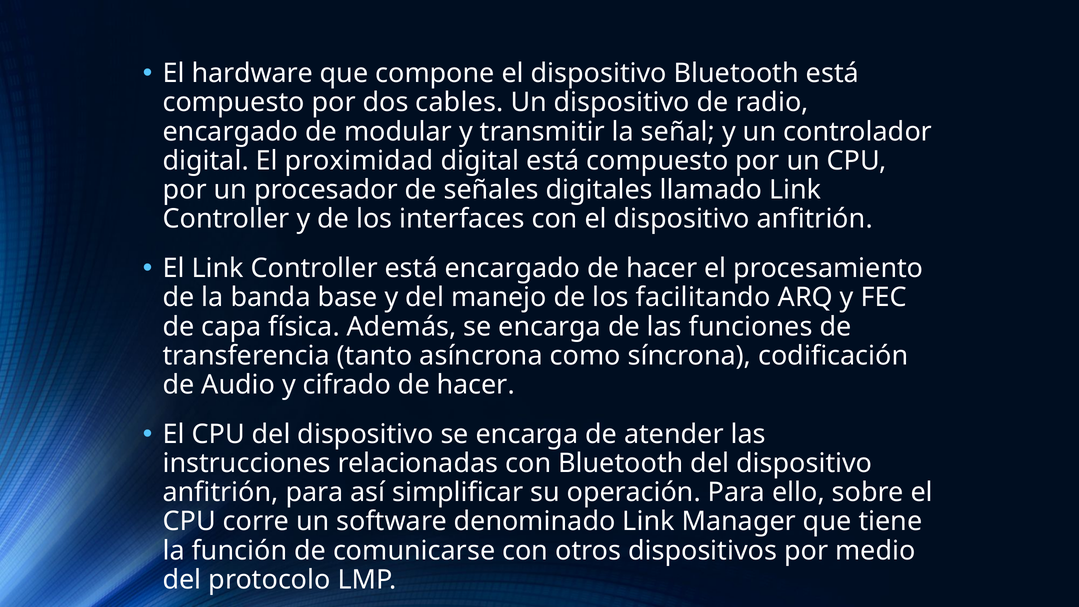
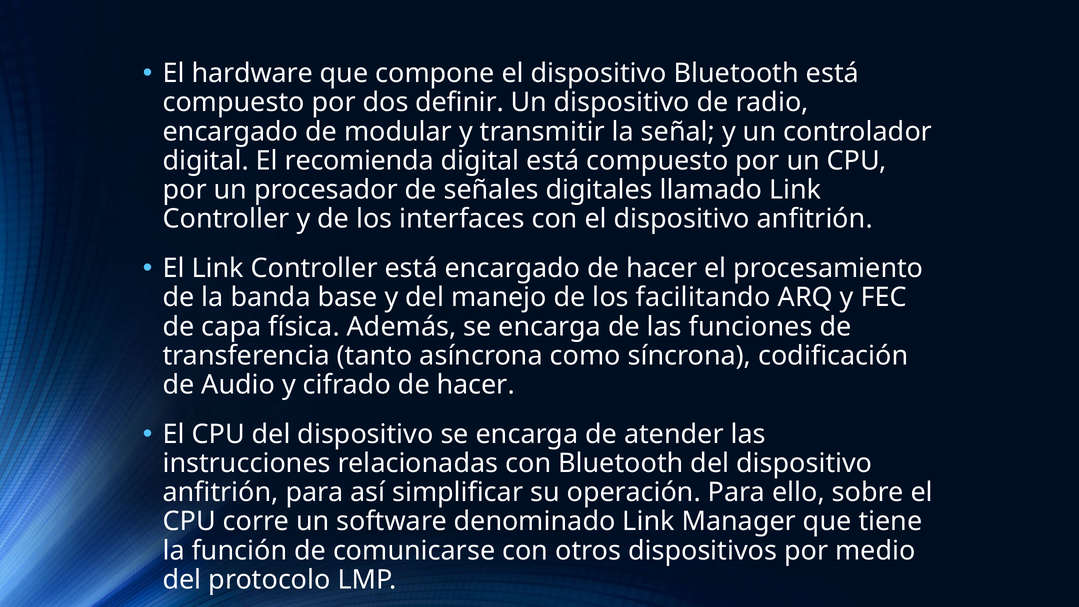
cables: cables -> definir (460, 103)
proximidad: proximidad -> recomienda (359, 161)
